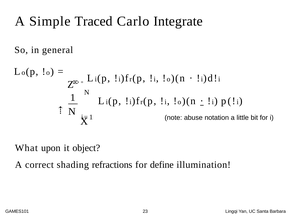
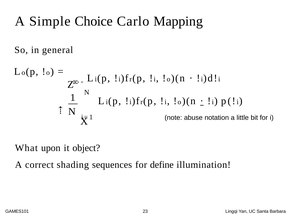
Traced: Traced -> Choice (94, 21)
Integrate: Integrate -> Mapping (178, 21)
refractions: refractions -> sequences (112, 165)
